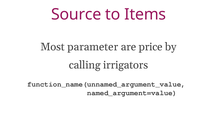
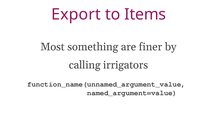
Source: Source -> Export (76, 14)
parameter: parameter -> something (93, 47)
price: price -> finer (151, 47)
